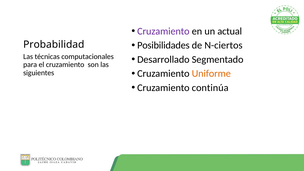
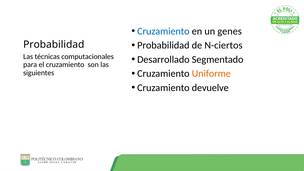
Cruzamiento colour: purple -> blue (163, 31)
actual: actual -> genes (230, 31)
Posibilidades: Posibilidades -> Probabilidad (163, 45)
continúa: continúa -> devuelve (210, 88)
